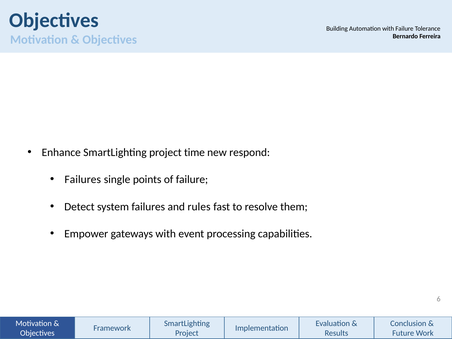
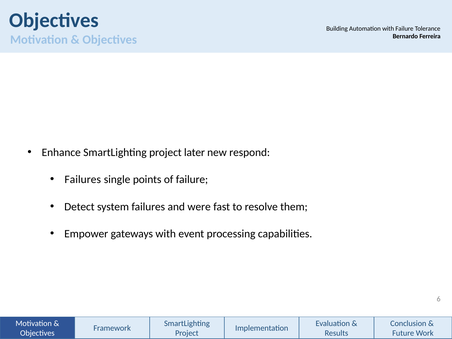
time: time -> later (194, 152)
rules: rules -> were (199, 207)
